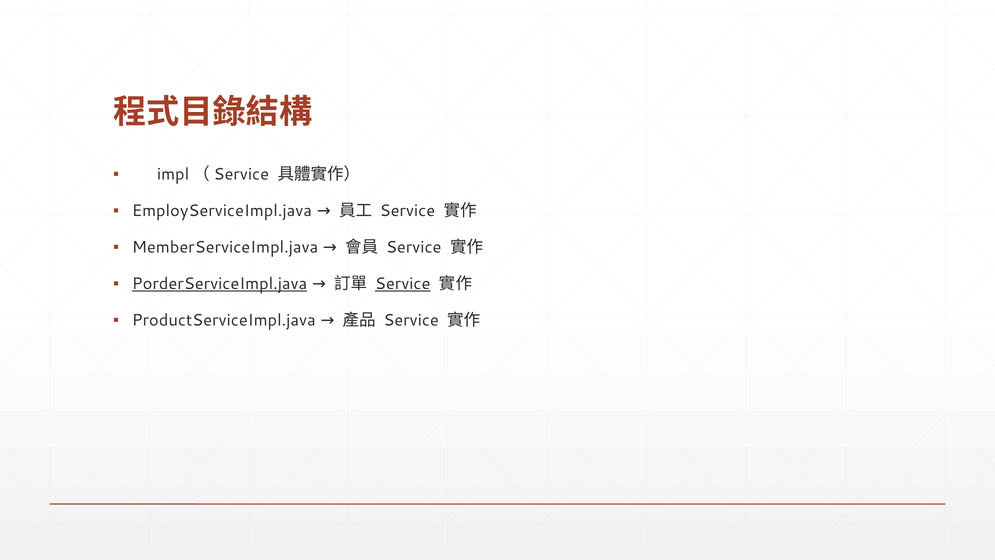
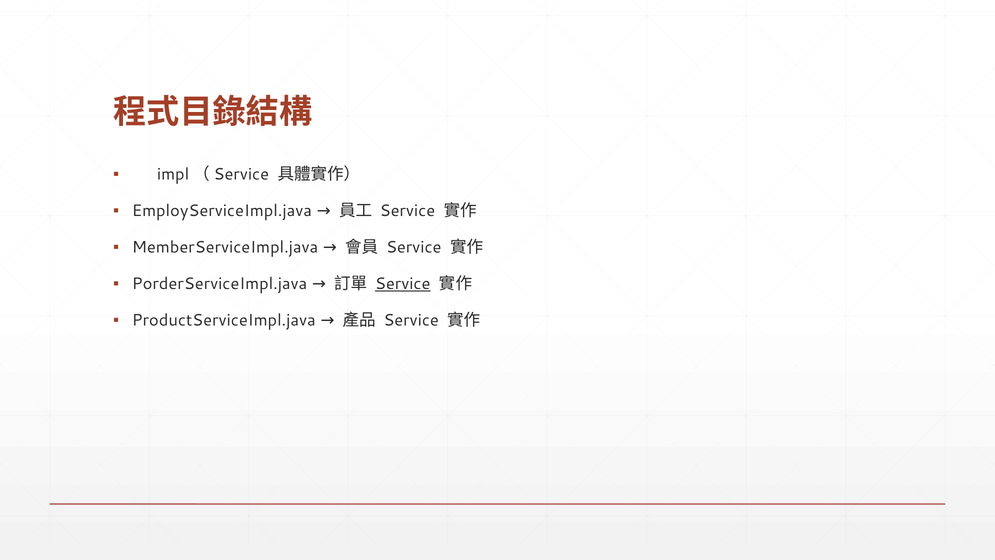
PorderServiceImpl.java underline: present -> none (220, 284)
